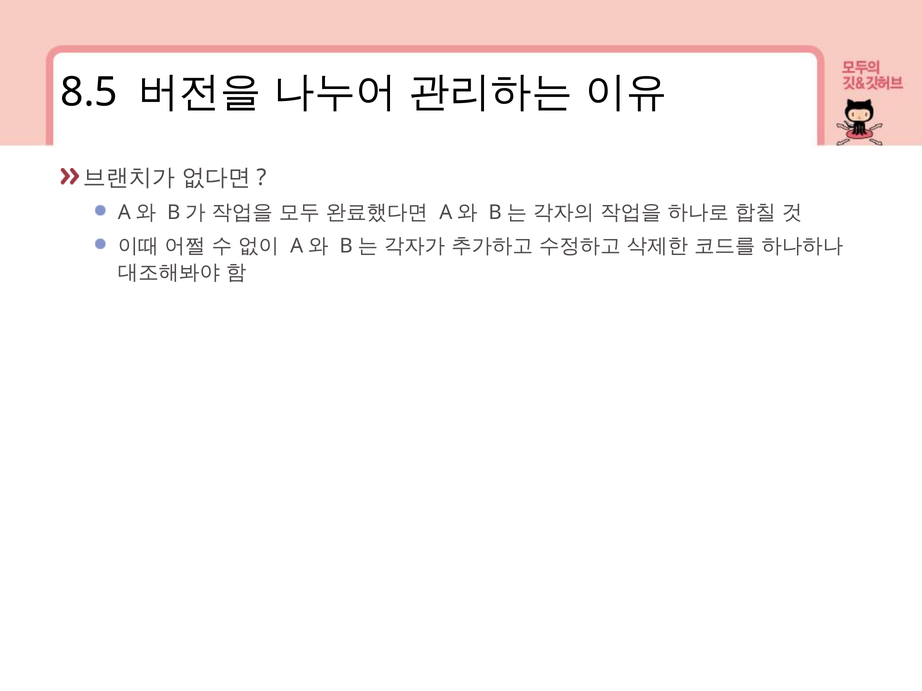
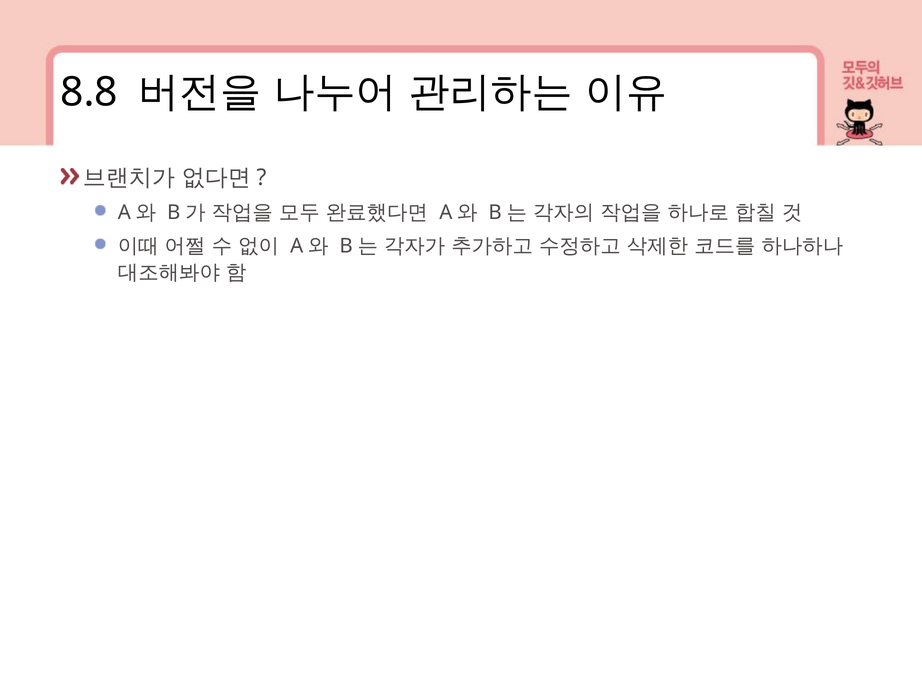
8.5: 8.5 -> 8.8 (89, 92)
